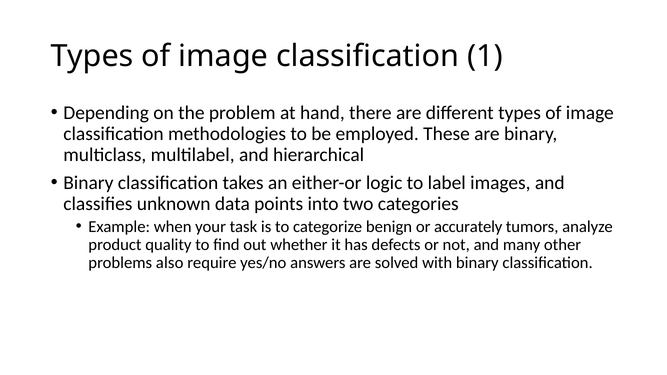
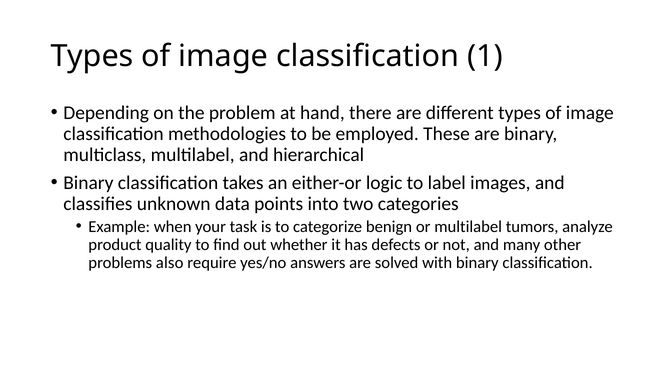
or accurately: accurately -> multilabel (468, 227)
